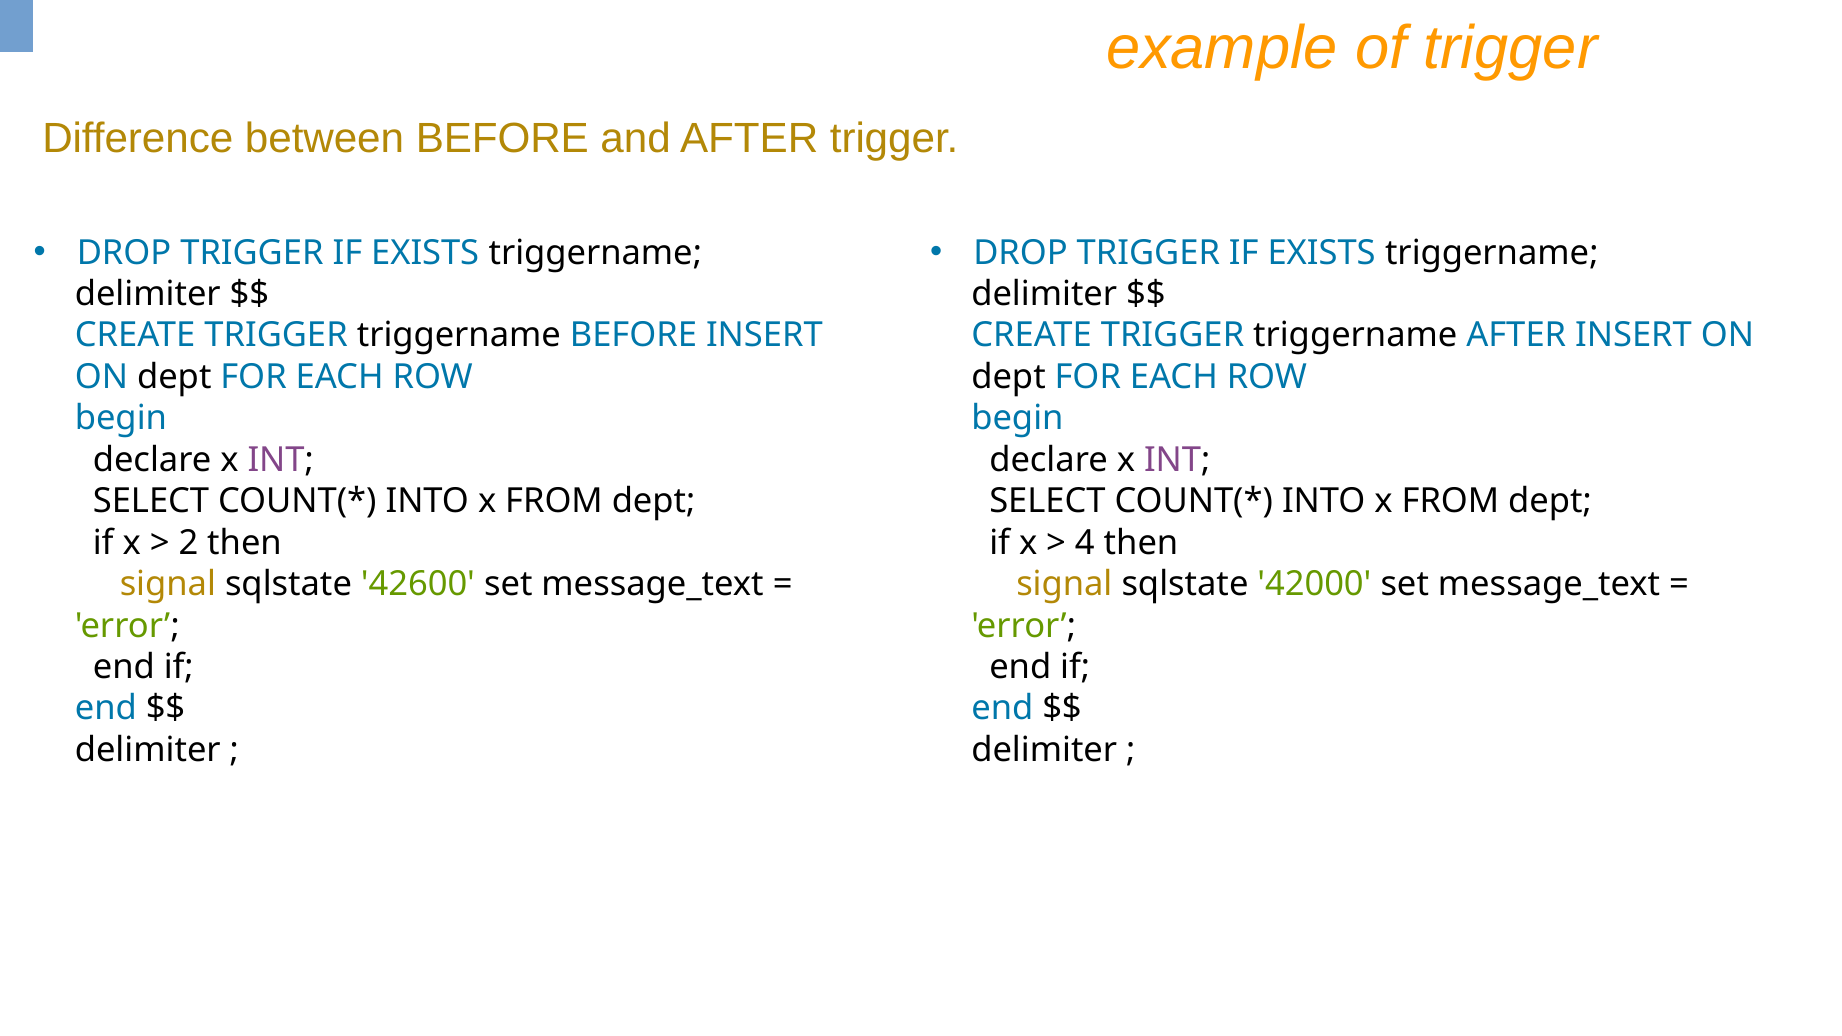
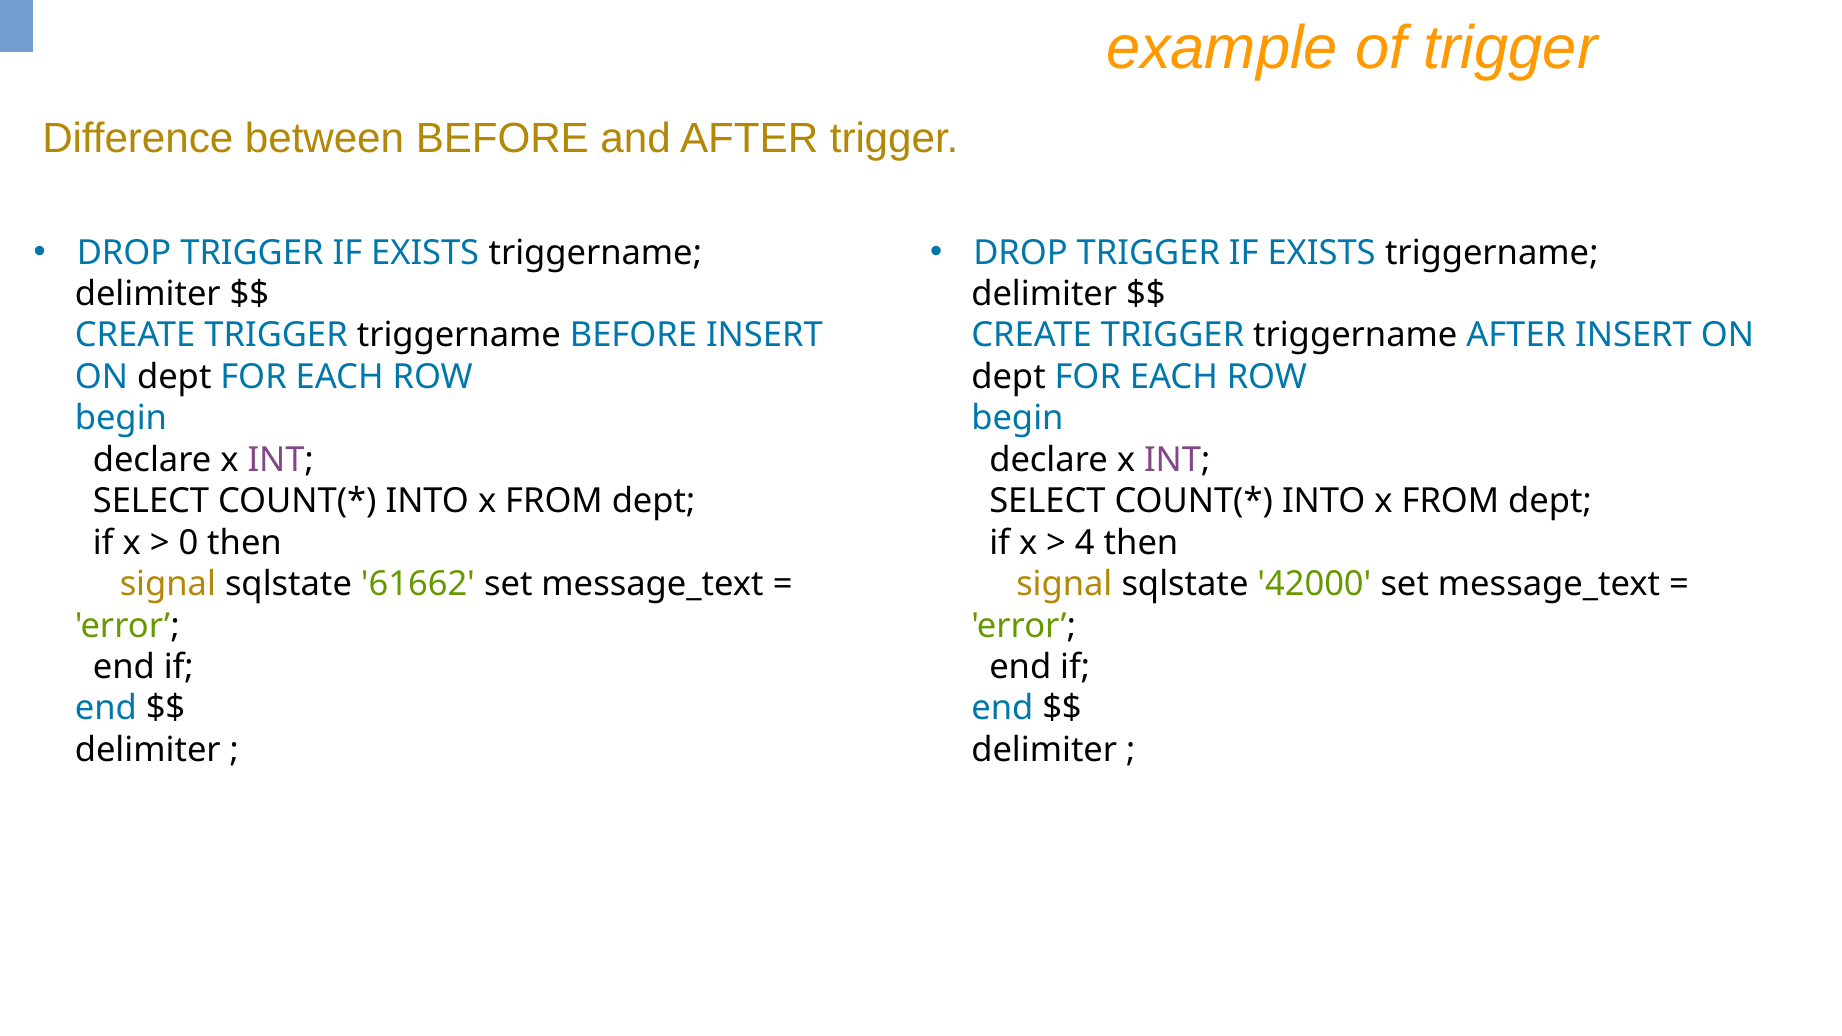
2: 2 -> 0 (188, 543)
42600: 42600 -> 61662 (418, 584)
